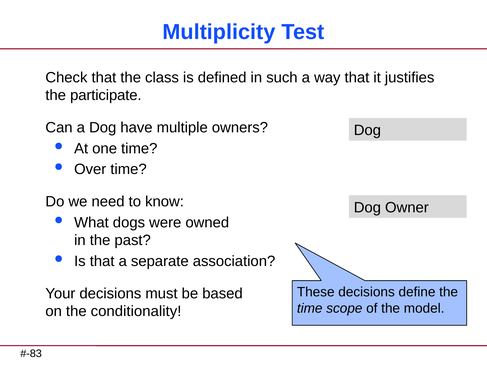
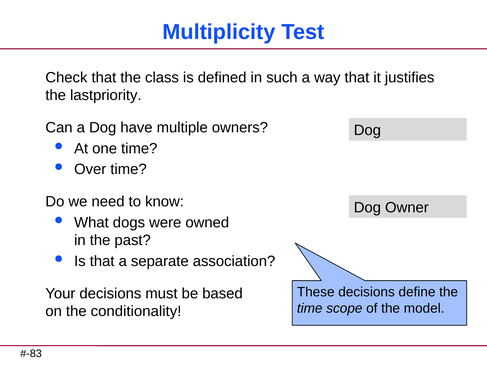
participate: participate -> lastpriority (106, 95)
